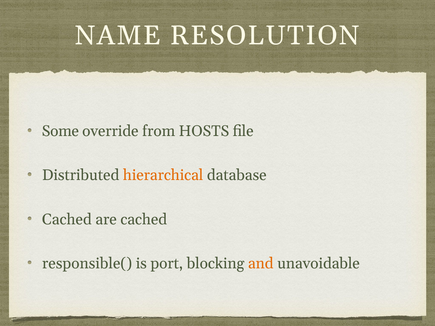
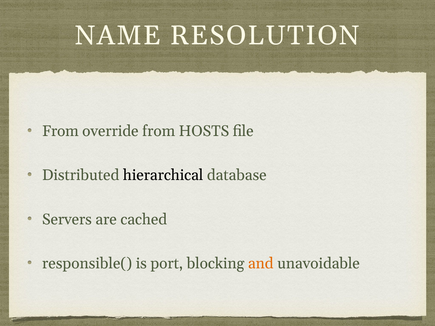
Some: Some -> From (60, 131)
hierarchical colour: orange -> black (163, 175)
Cached: Cached -> Servers (67, 219)
